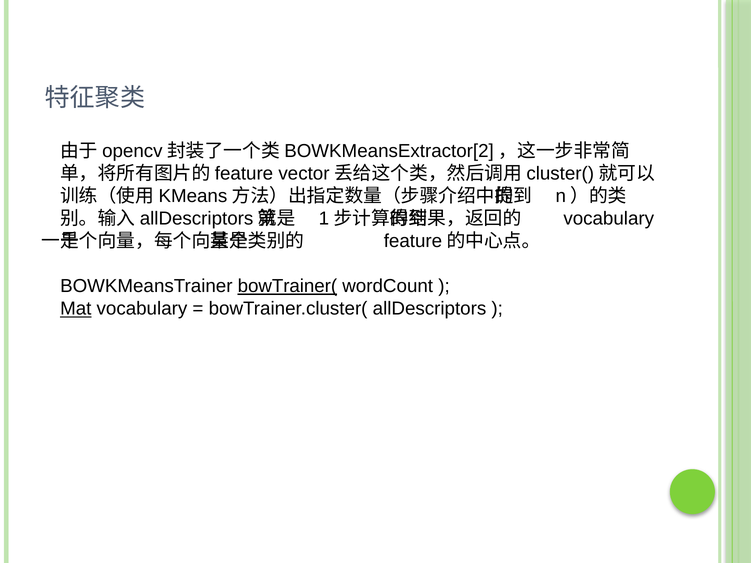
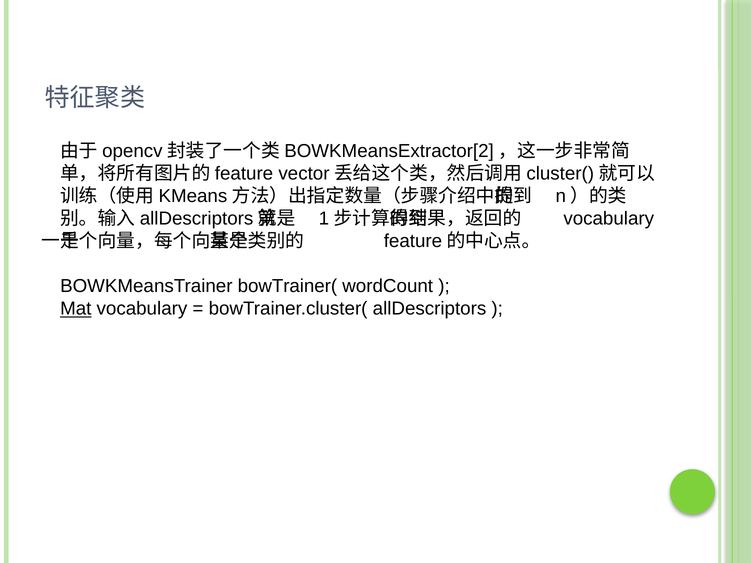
bowTrainer( underline: present -> none (287, 286)
